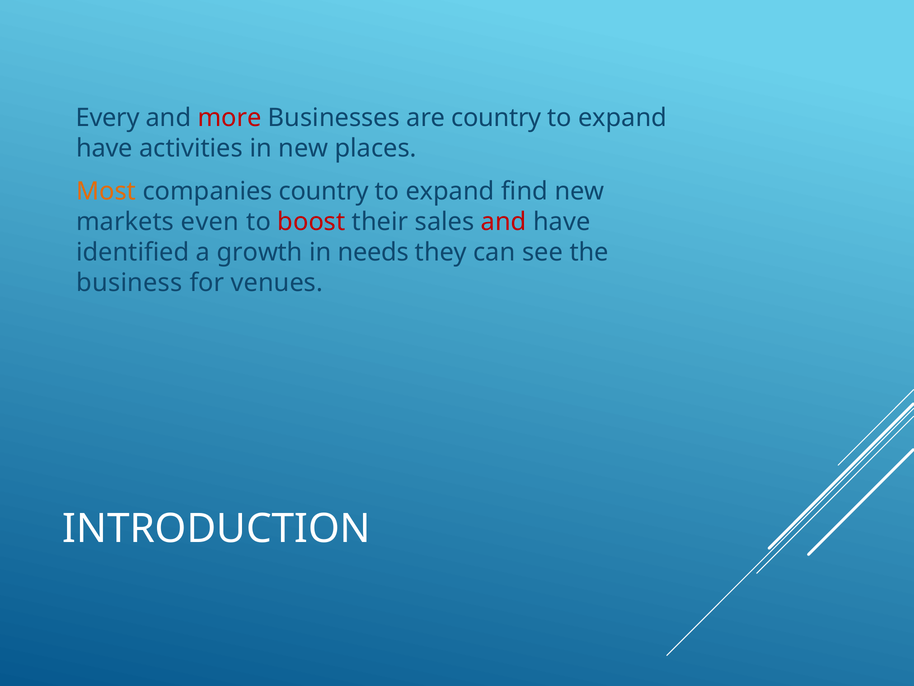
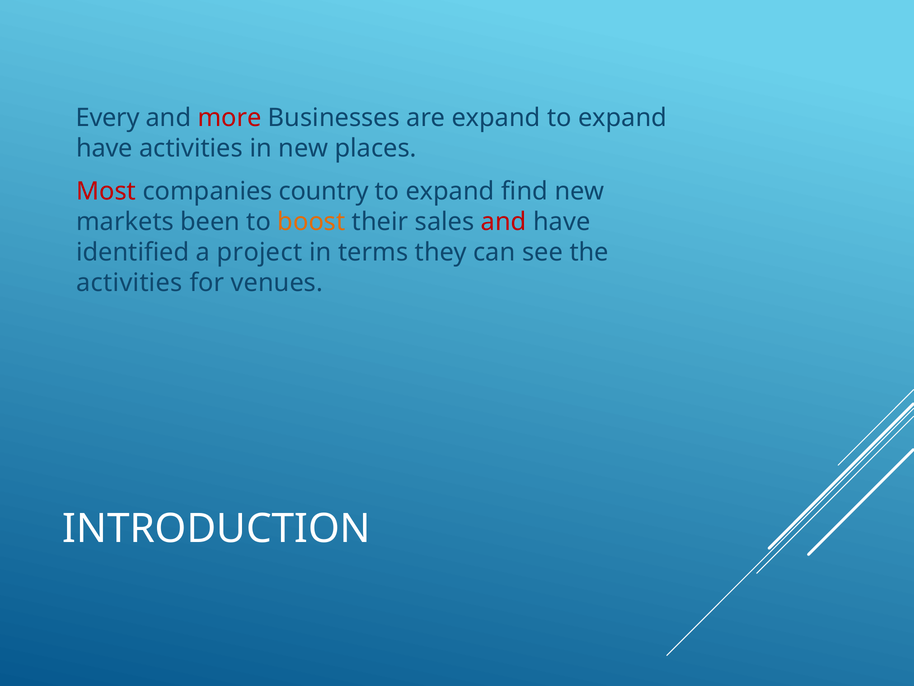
are country: country -> expand (496, 118)
Most colour: orange -> red (106, 191)
even: even -> been (210, 222)
boost colour: red -> orange (311, 222)
growth: growth -> project (260, 252)
needs: needs -> terms (373, 252)
business: business -> activities (129, 283)
